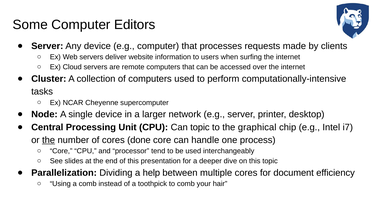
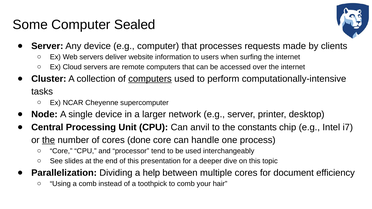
Editors: Editors -> Sealed (135, 25)
computers underline: none -> present (150, 79)
Can topic: topic -> anvil (200, 127)
graphical: graphical -> constants (257, 127)
